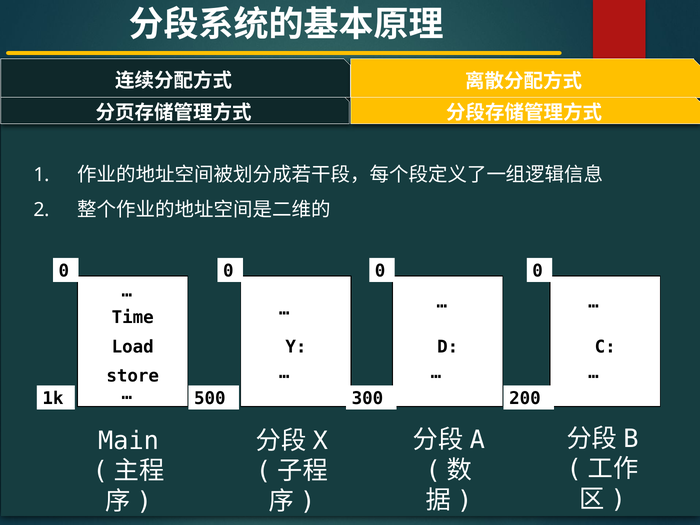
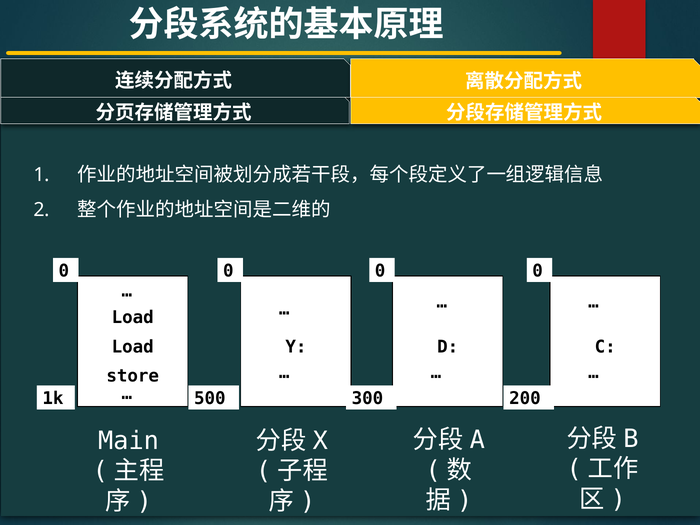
Time: Time -> Load (133, 317)
